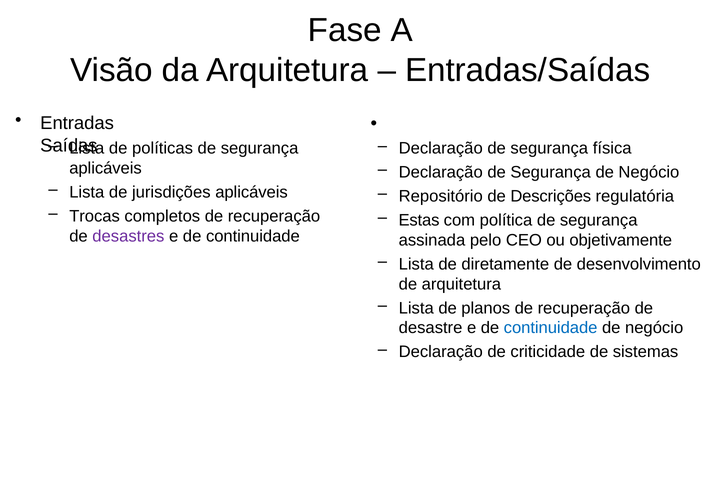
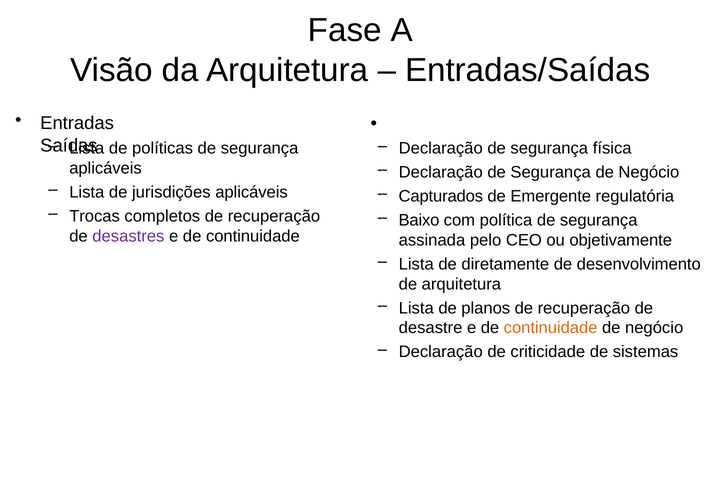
Repositório: Repositório -> Capturados (441, 196)
Descrições: Descrições -> Emergente (551, 196)
Estas: Estas -> Baixo (419, 220)
continuidade colour: blue -> orange (551, 328)
